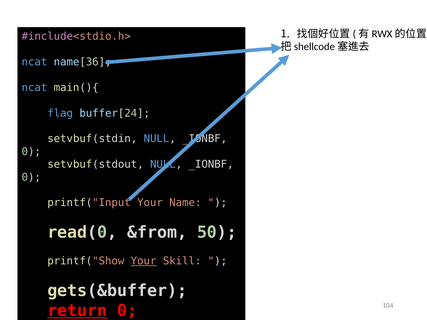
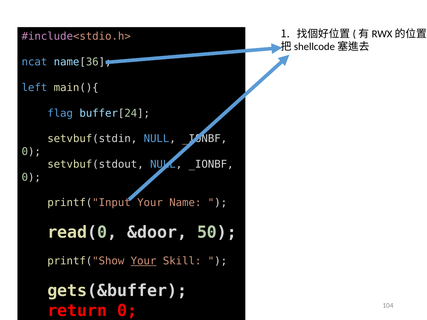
ncat: ncat -> left (34, 88)
&from: &from -> &door (157, 233)
return underline: present -> none (77, 311)
